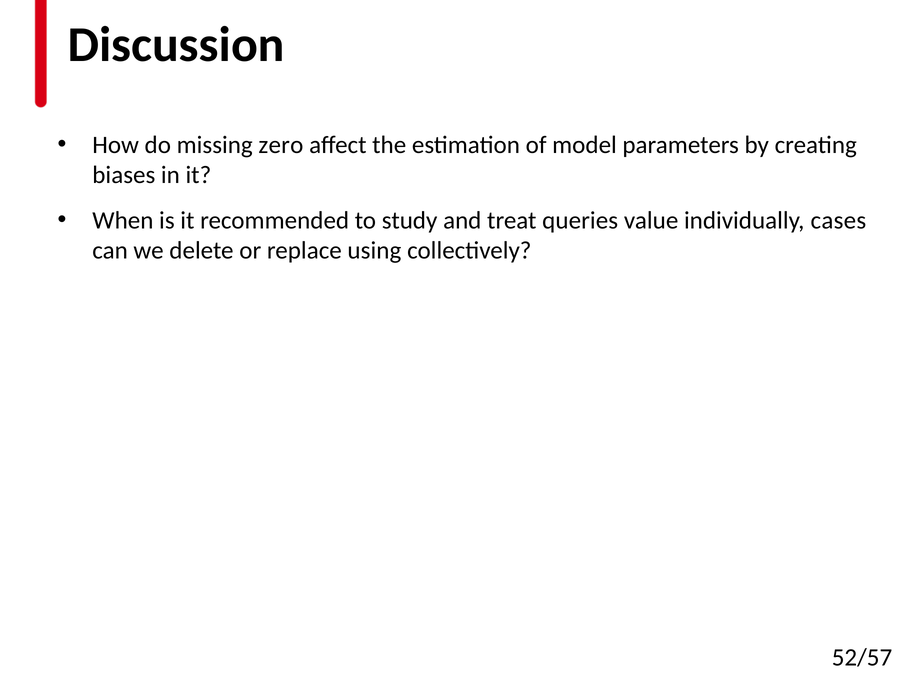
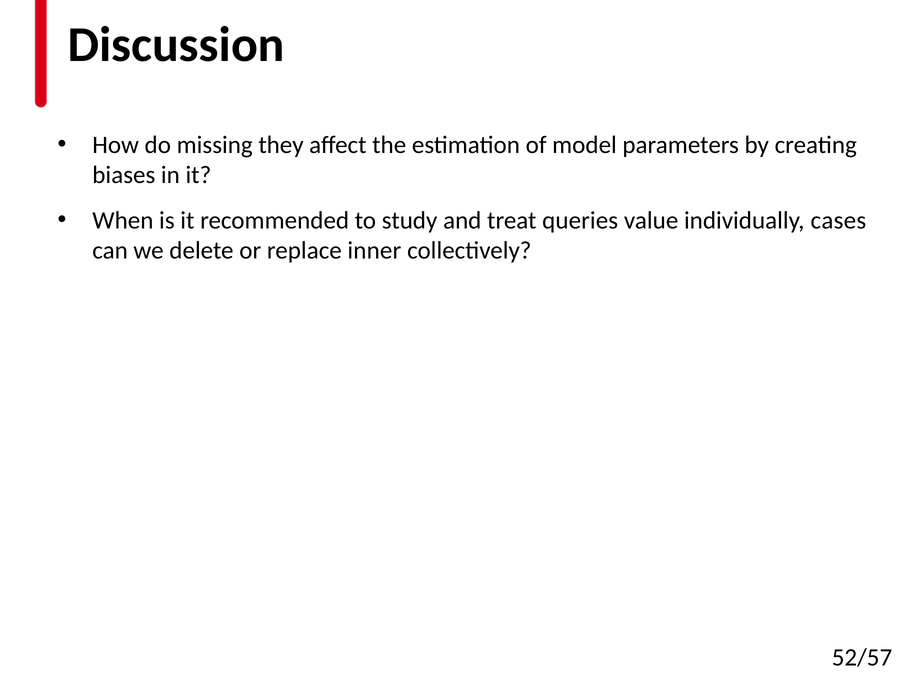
zero: zero -> they (281, 145)
using: using -> inner (374, 250)
